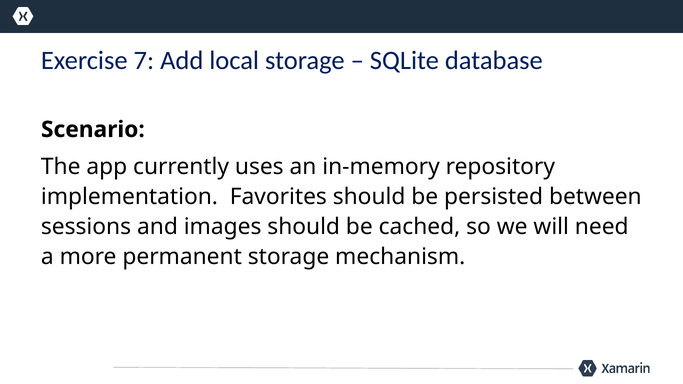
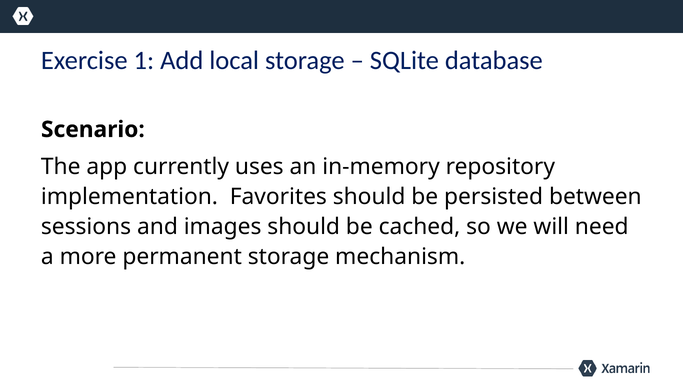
7: 7 -> 1 (144, 61)
